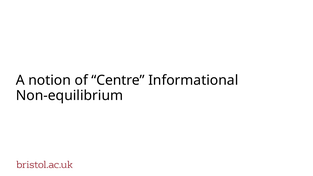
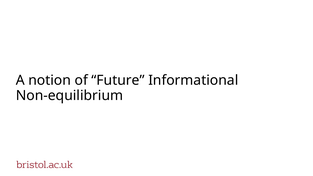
Centre: Centre -> Future (118, 80)
